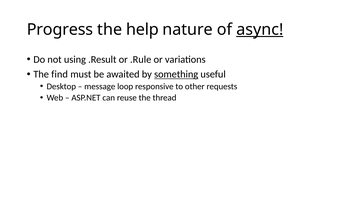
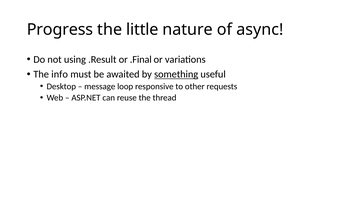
help: help -> little (142, 30)
async underline: present -> none (260, 30)
.Rule: .Rule -> .Final (141, 60)
find: find -> info (60, 74)
